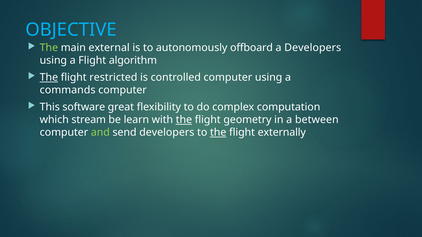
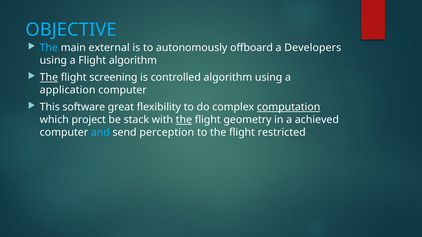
The colour: light green -> light blue (49, 48)
restricted: restricted -> screening (113, 78)
controlled computer: computer -> algorithm (228, 78)
commands: commands -> application (68, 90)
computation underline: none -> present (289, 107)
stream: stream -> project (89, 120)
learn: learn -> stack (136, 120)
between: between -> achieved (317, 120)
and colour: light green -> light blue (100, 133)
send developers: developers -> perception (167, 133)
the underline: present -> none (218, 133)
externally: externally -> restricted (282, 133)
